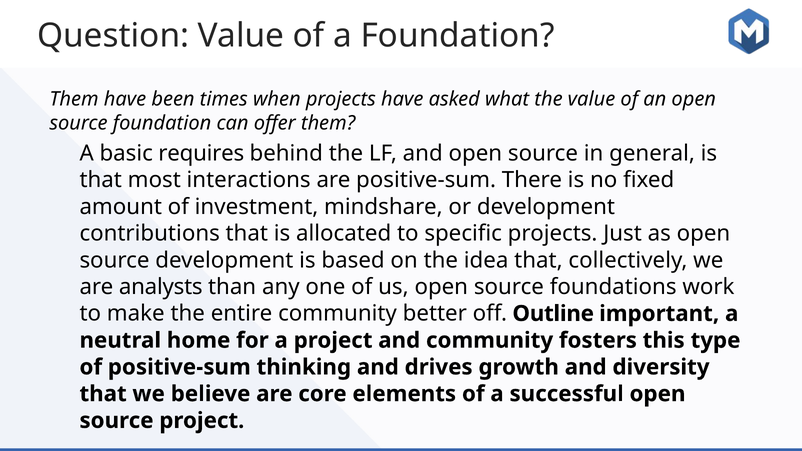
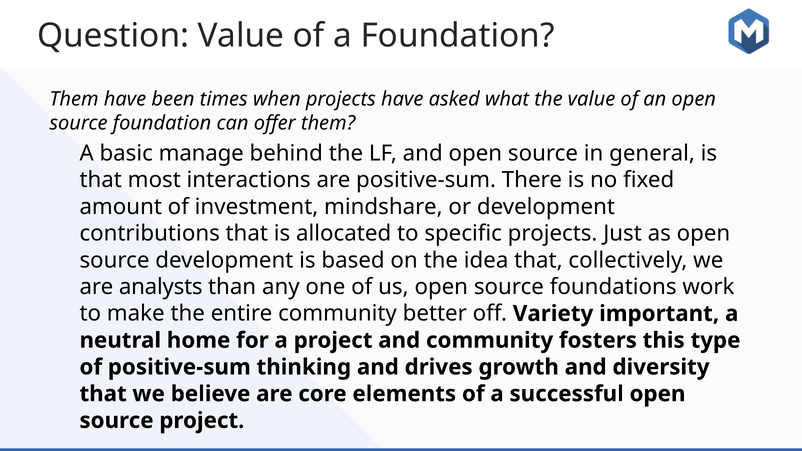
requires: requires -> manage (201, 153)
Outline: Outline -> Variety (553, 314)
